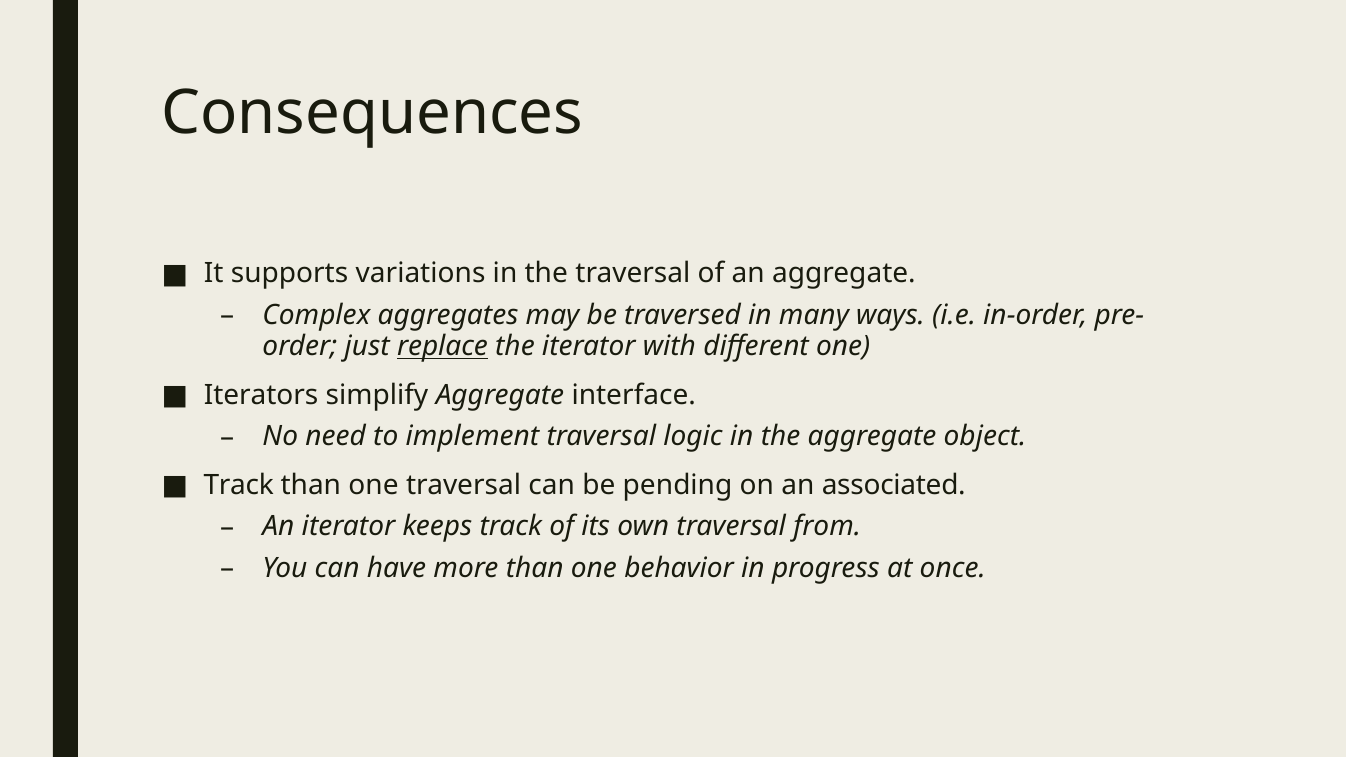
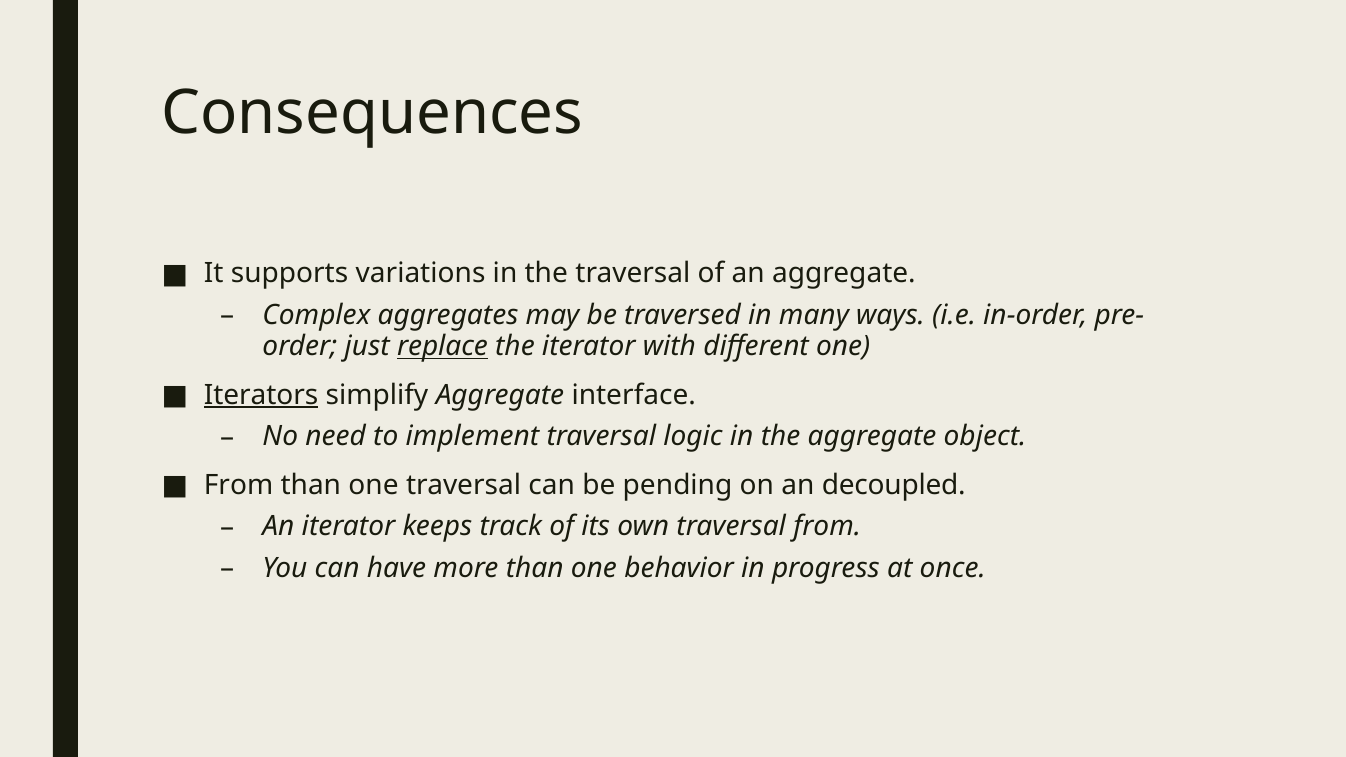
Iterators underline: none -> present (261, 395)
Track: Track -> From (239, 485)
associated: associated -> decoupled (894, 485)
